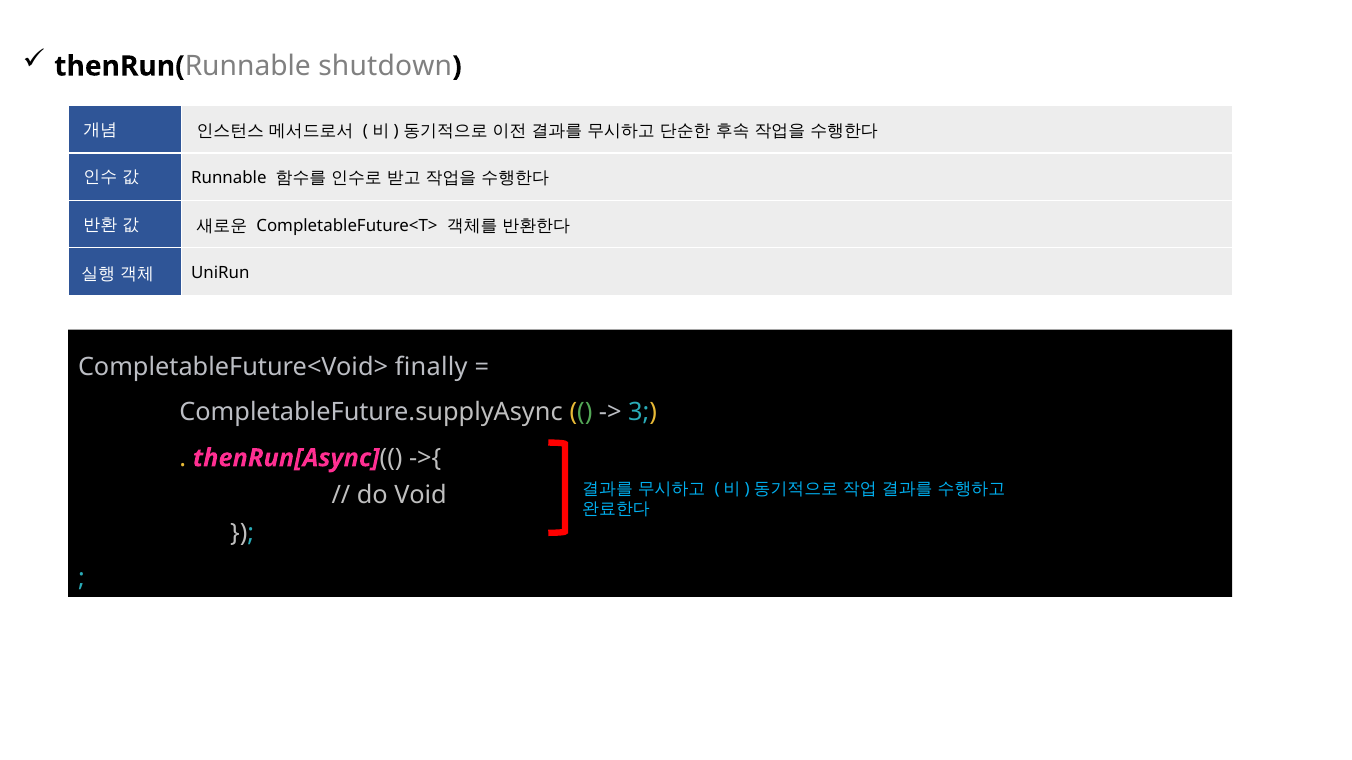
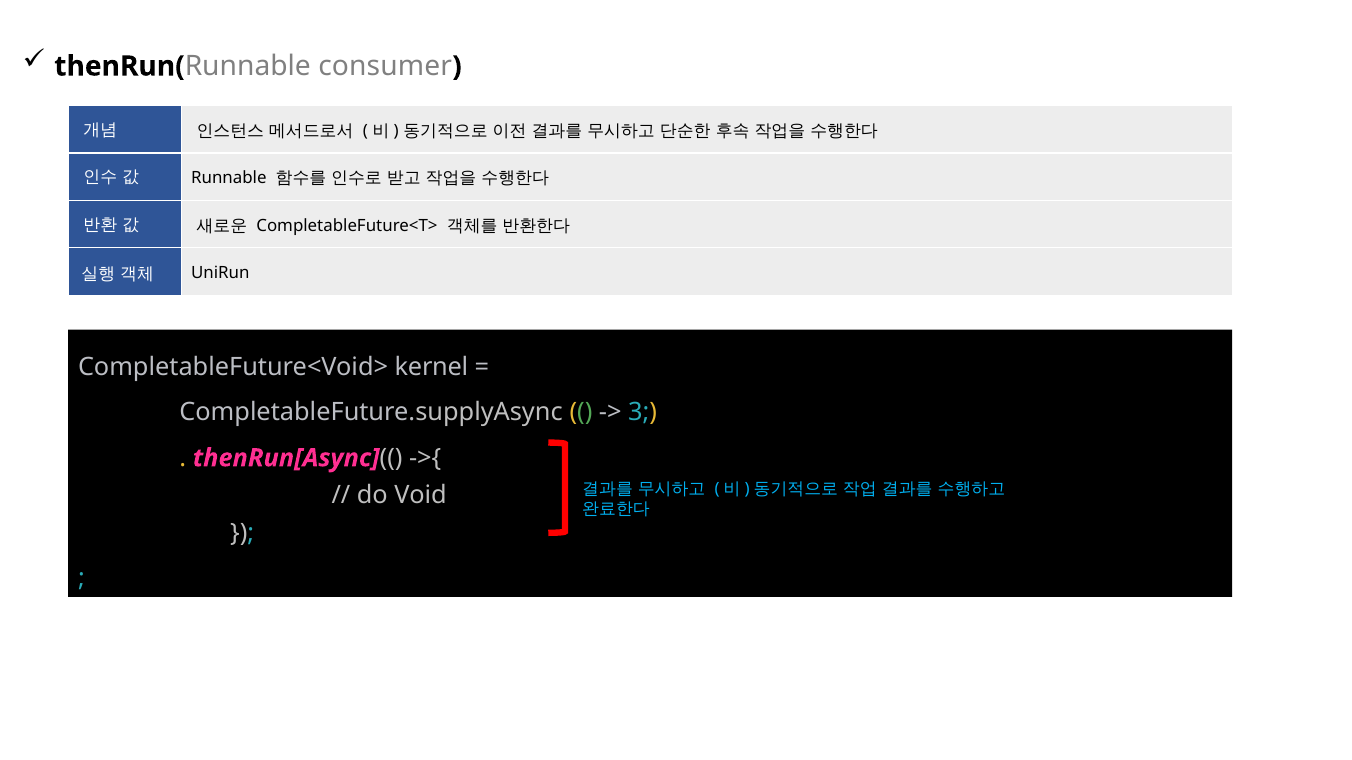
shutdown: shutdown -> consumer (385, 66)
finally: finally -> kernel (431, 367)
